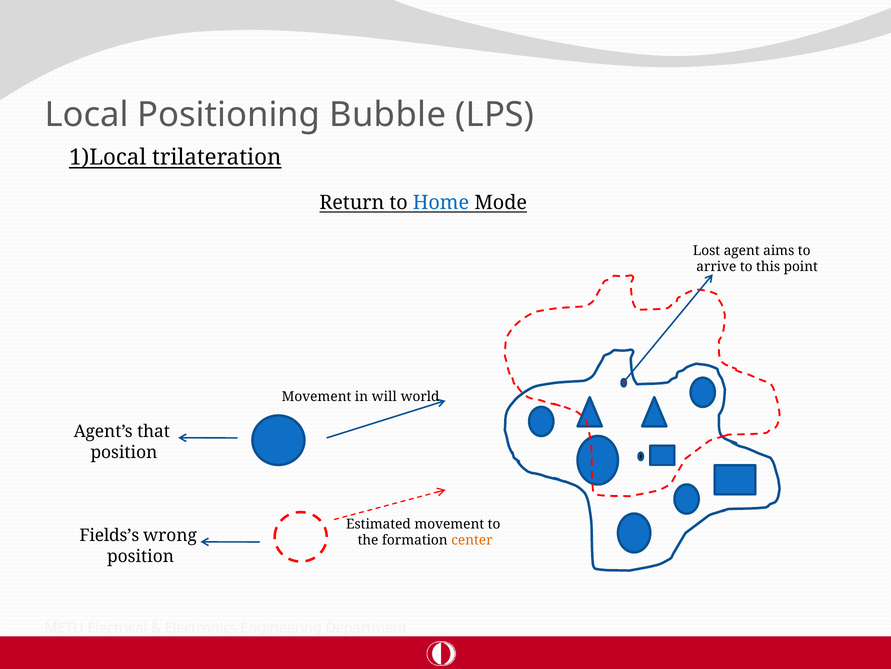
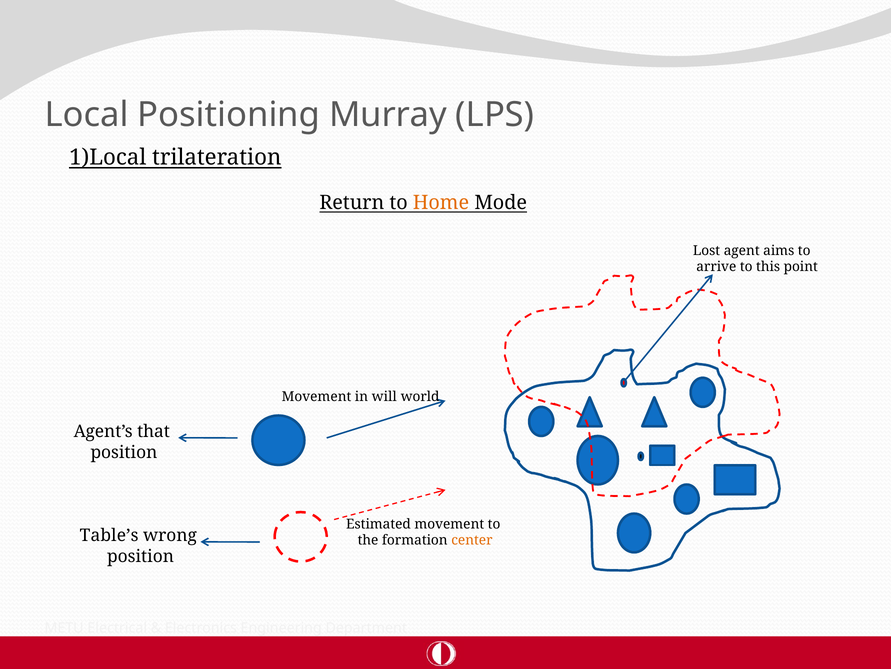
Bubble: Bubble -> Murray (388, 114)
Home colour: blue -> orange (441, 203)
Fields’s: Fields’s -> Table’s (109, 535)
